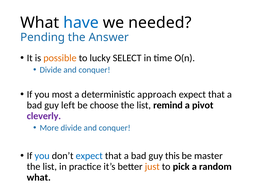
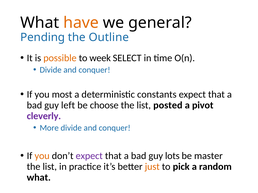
have colour: blue -> orange (81, 23)
needed: needed -> general (160, 23)
Answer: Answer -> Outline (109, 37)
lucky: lucky -> week (100, 58)
approach: approach -> constants (157, 95)
remind: remind -> posted (168, 106)
you colour: blue -> orange (42, 156)
expect colour: blue -> purple (89, 156)
this: this -> lots (172, 156)
